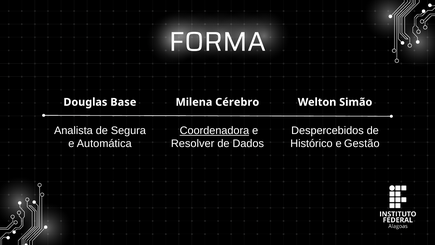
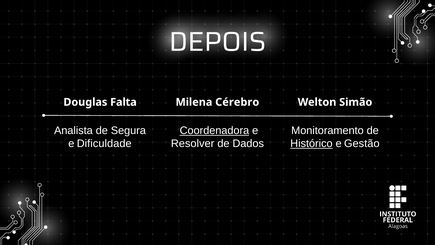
FORMA: FORMA -> DEPOIS (218, 42)
Base: Base -> Falta (123, 102)
Despercebidos: Despercebidos -> Monitoramento (327, 130)
Automática: Automática -> Dificuldade (104, 143)
Histórico underline: none -> present (311, 143)
